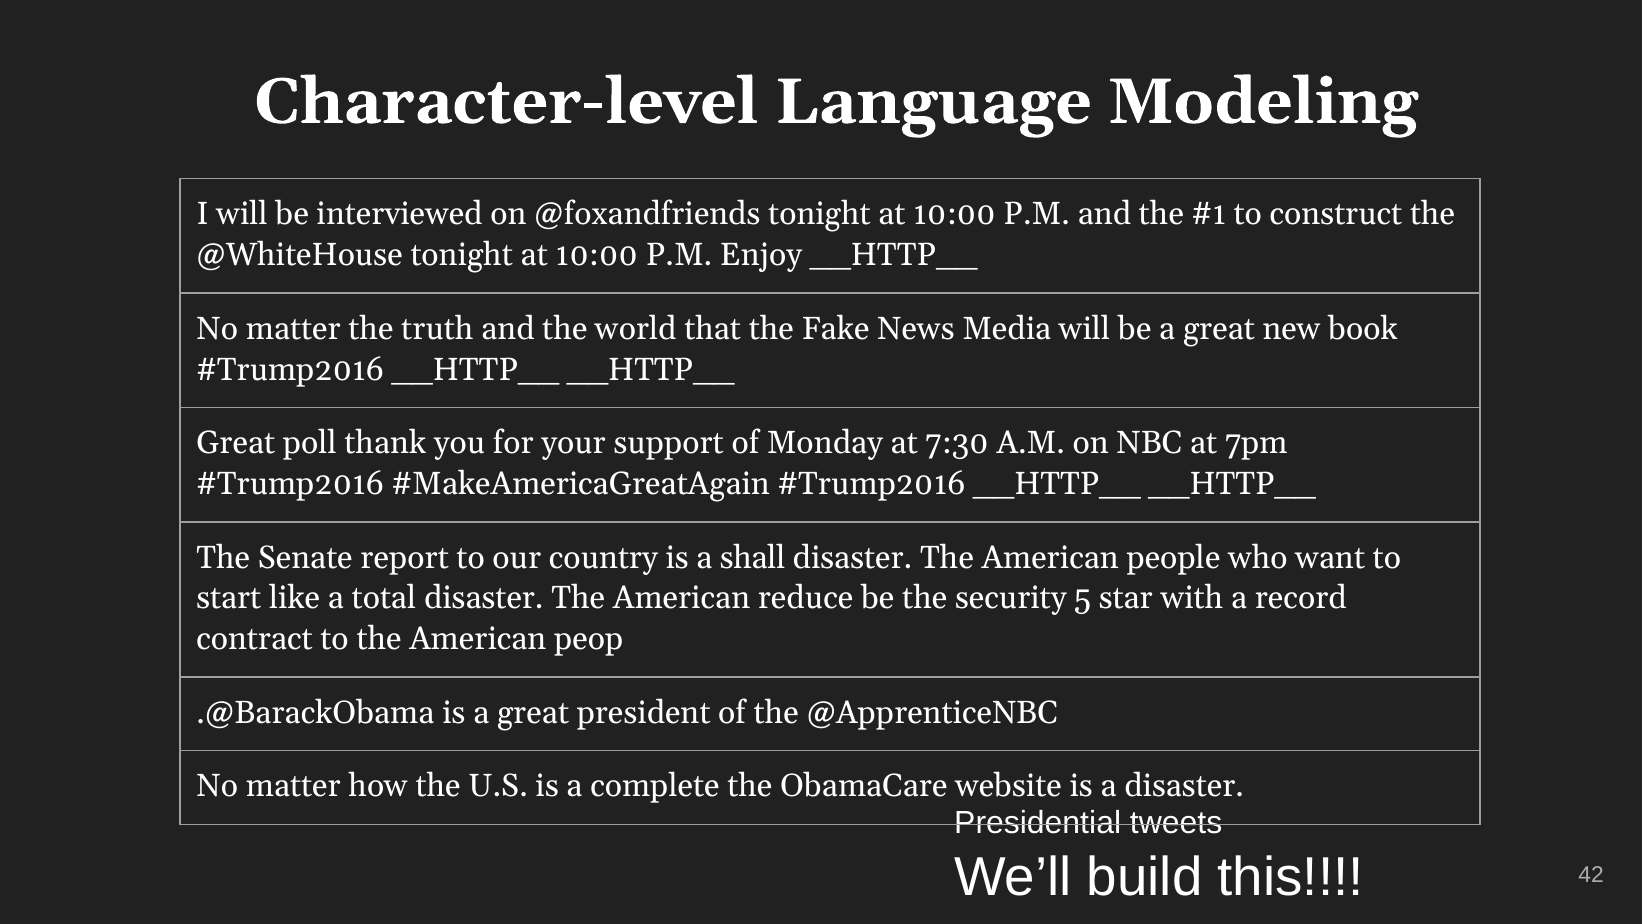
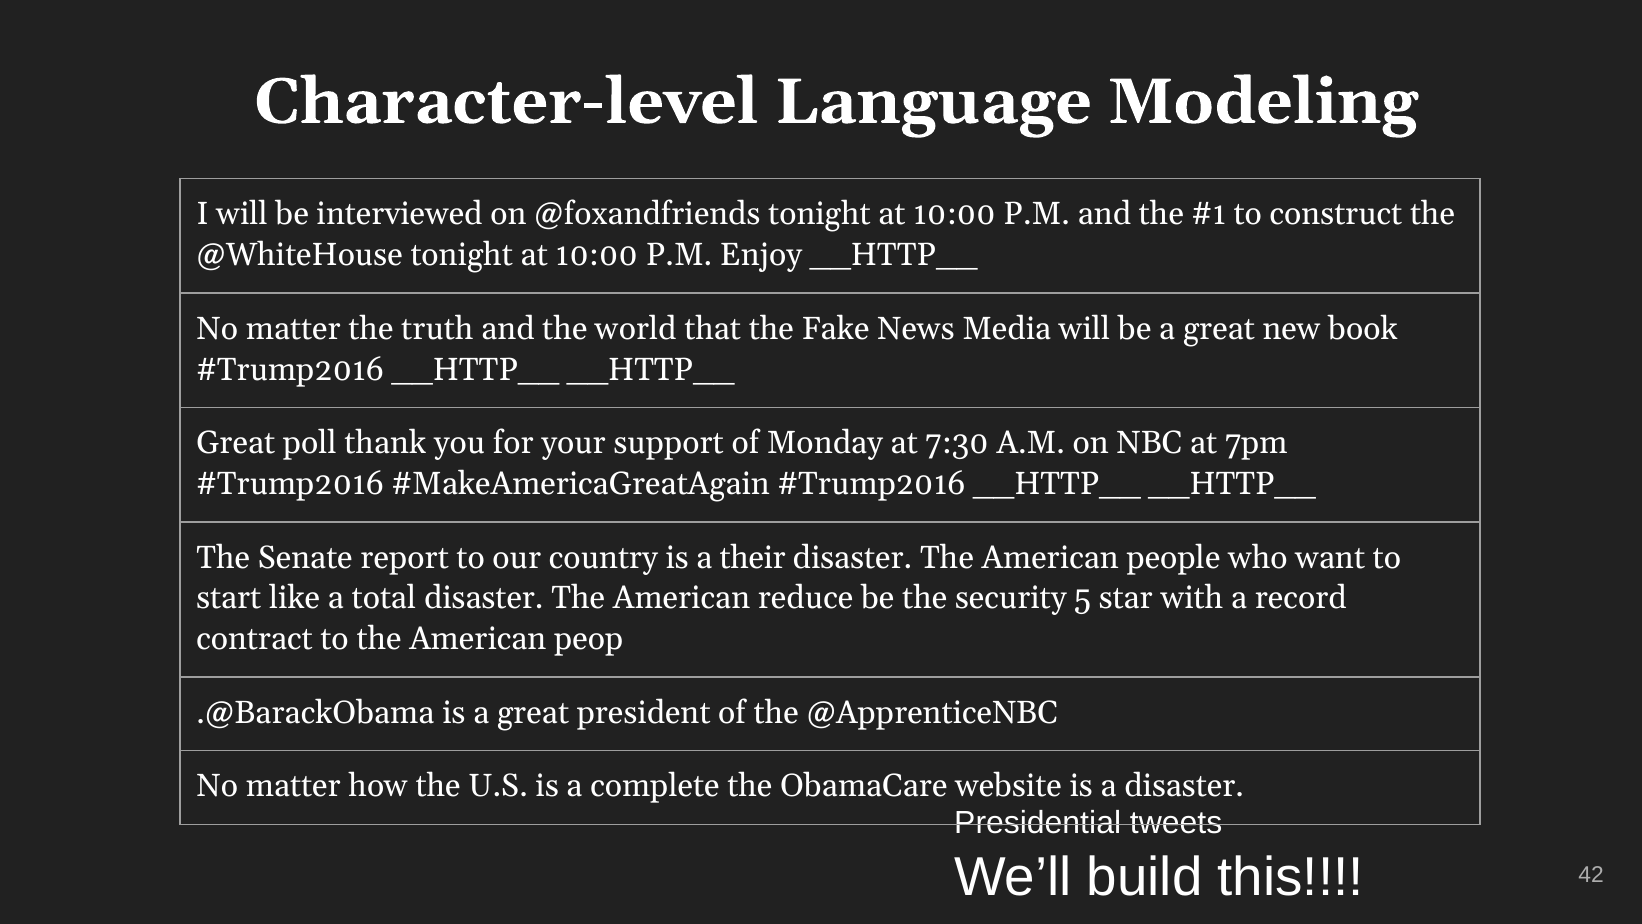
shall: shall -> their (753, 557)
